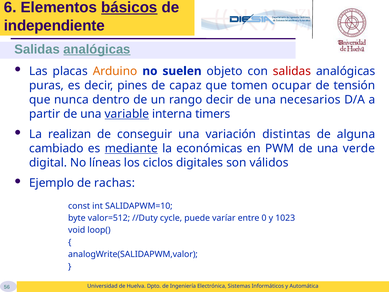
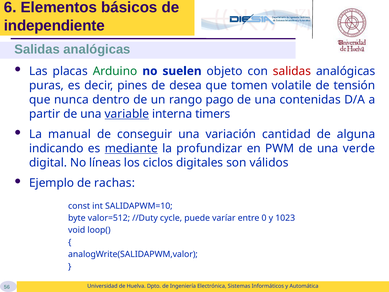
básicos underline: present -> none (129, 7)
analógicas underline: present -> none (97, 49)
Arduino colour: orange -> green (115, 71)
capaz: capaz -> desea (186, 85)
ocupar: ocupar -> volatile (292, 85)
rango decir: decir -> pago (220, 100)
necesarios: necesarios -> contenidas (310, 100)
realizan: realizan -> manual (70, 134)
distintas: distintas -> cantidad (287, 134)
cambiado: cambiado -> indicando (56, 148)
económicas: económicas -> profundizar (209, 148)
